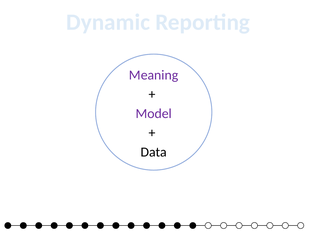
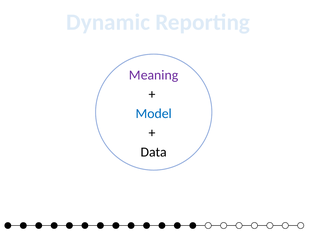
Model colour: purple -> blue (154, 114)
